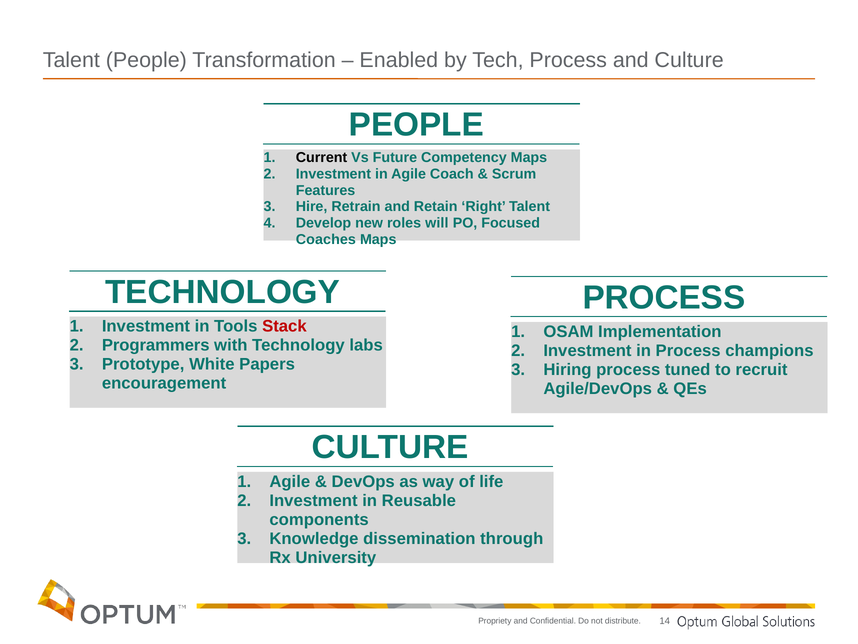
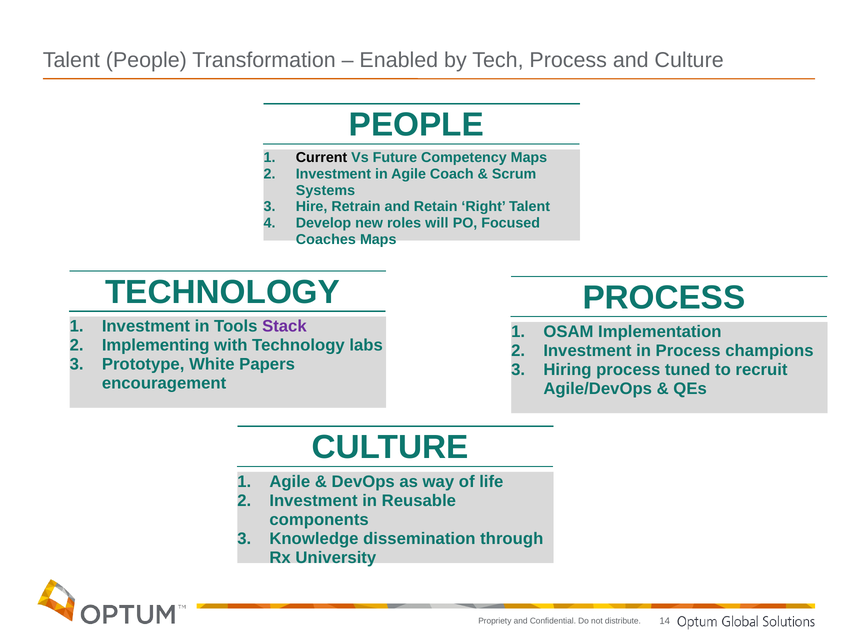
Features: Features -> Systems (325, 190)
Stack colour: red -> purple (284, 326)
Programmers: Programmers -> Implementing (156, 345)
